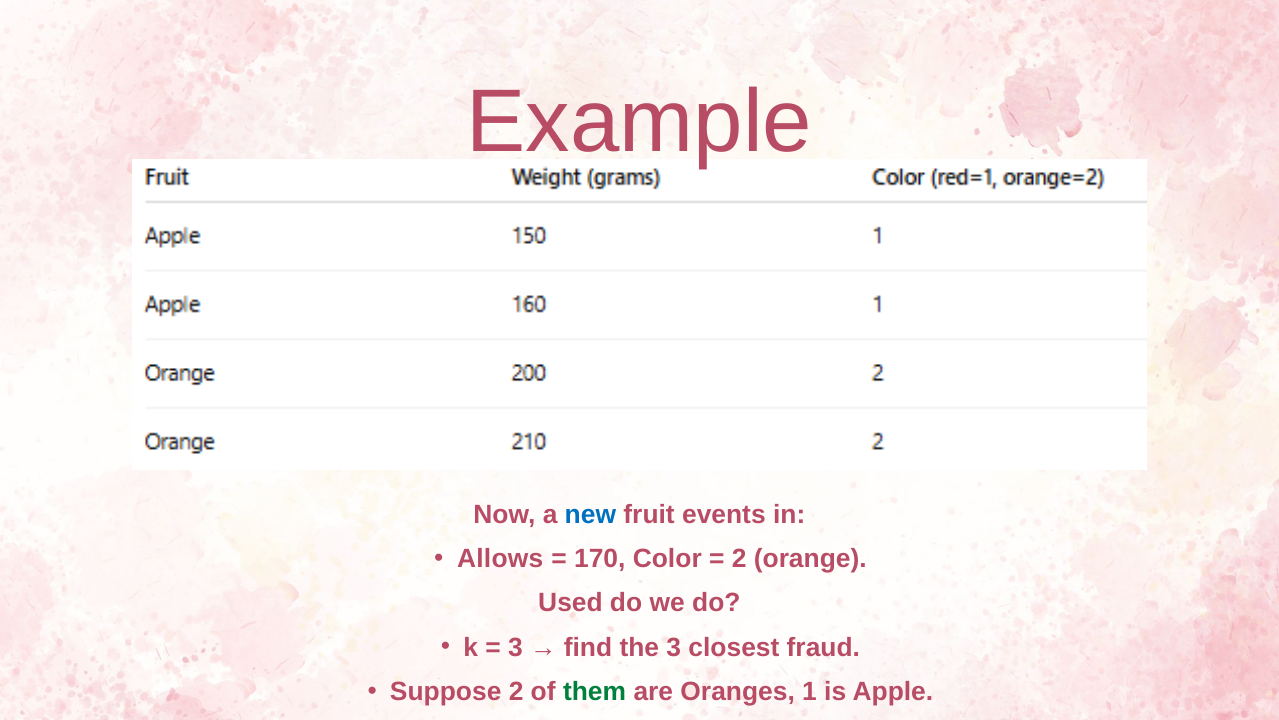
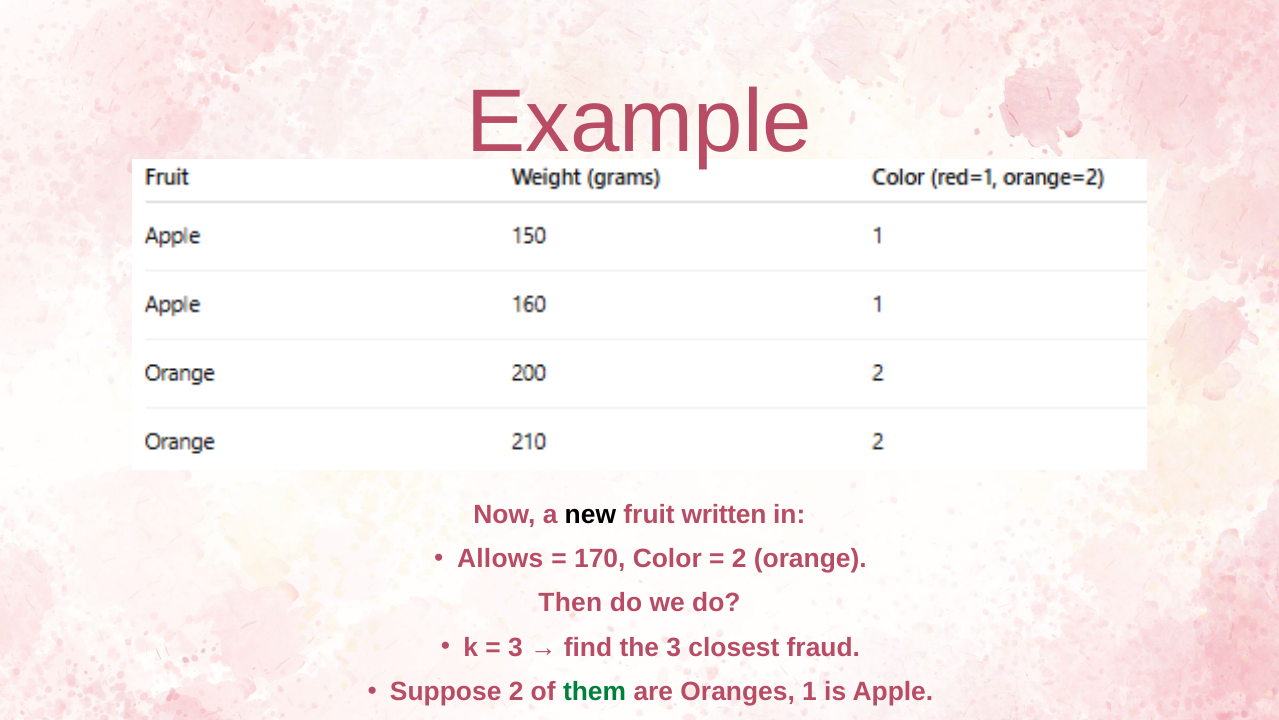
new colour: blue -> black (590, 514)
events: events -> written (724, 514)
Used: Used -> Then (570, 603)
